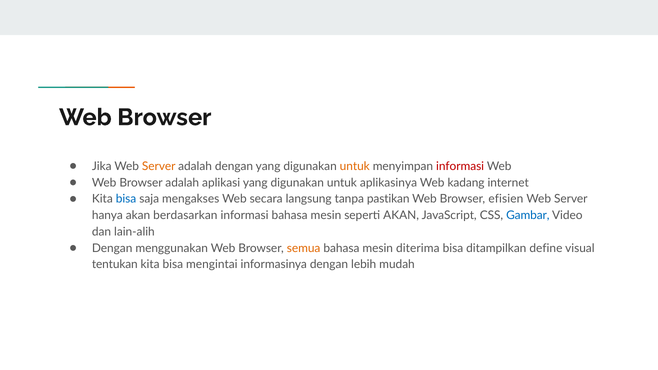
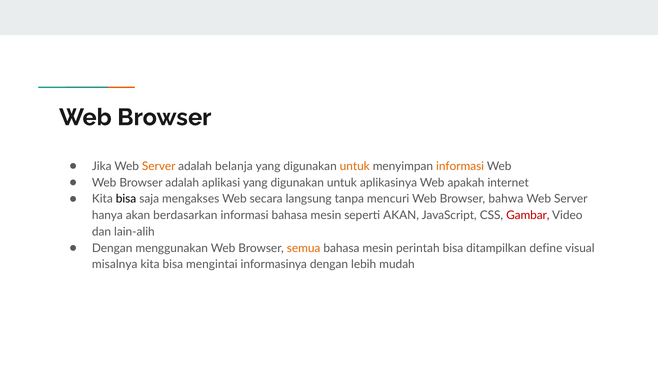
adalah dengan: dengan -> belanja (234, 166)
informasi colour: red -> orange (460, 166)
kadang: kadang -> apakah (466, 183)
bisa colour: blue -> black (126, 199)
pastikan: pastikan -> mencuri (388, 199)
efisien: efisien -> bahwa (506, 199)
Gambar colour: blue -> red (528, 215)
diterima: diterima -> perintah (418, 248)
tentukan: tentukan -> misalnya (115, 265)
